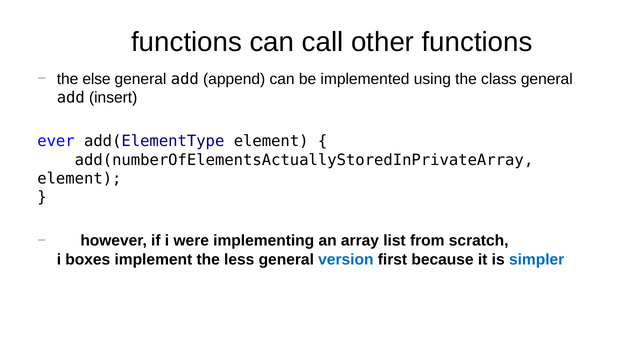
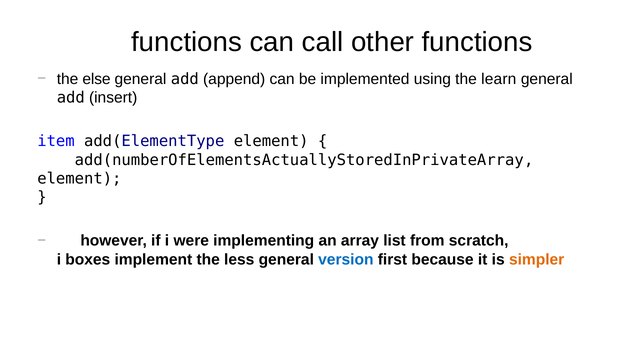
class: class -> learn (499, 79)
ever: ever -> item (56, 141)
simpler colour: blue -> orange (537, 259)
